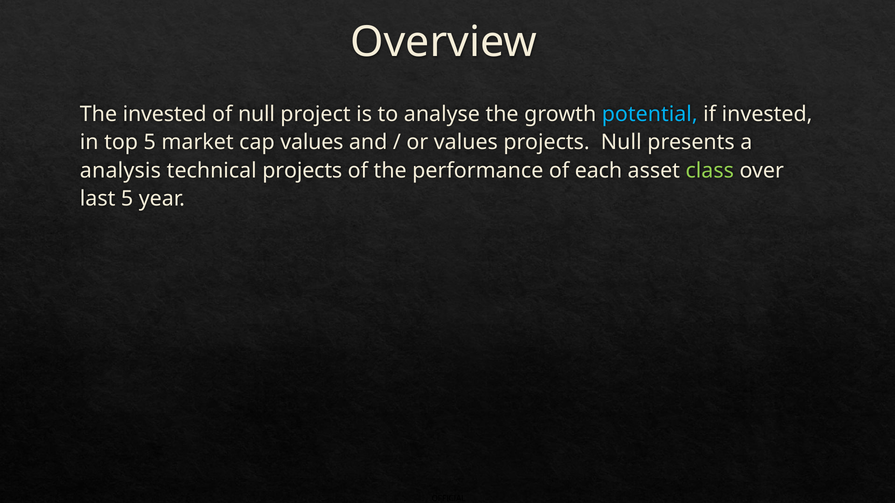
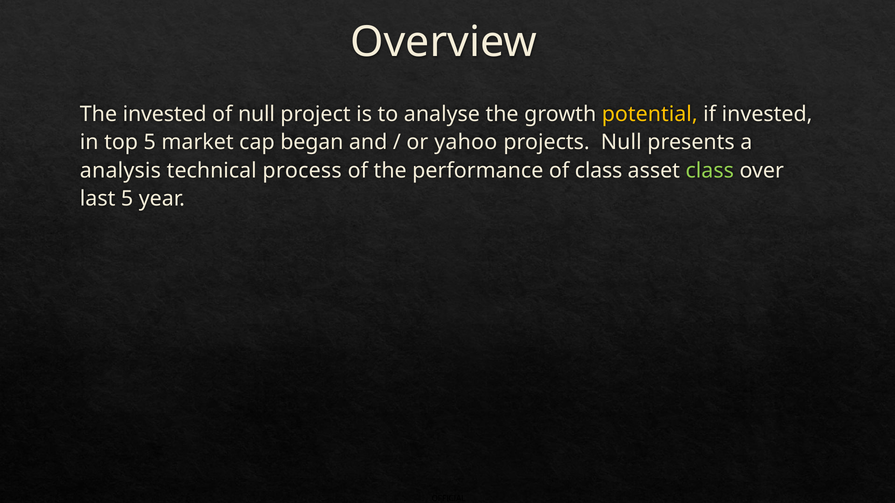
potential colour: light blue -> yellow (650, 114)
cap values: values -> began (312, 143)
or values: values -> yahoo (466, 143)
technical projects: projects -> process (302, 171)
of each: each -> class (599, 171)
